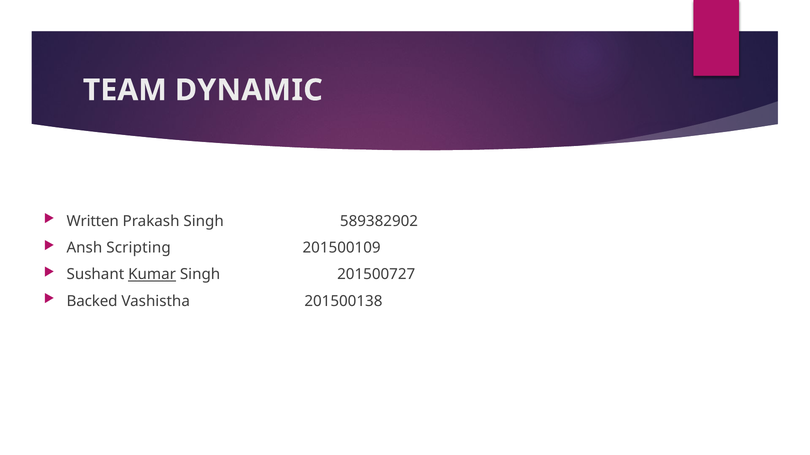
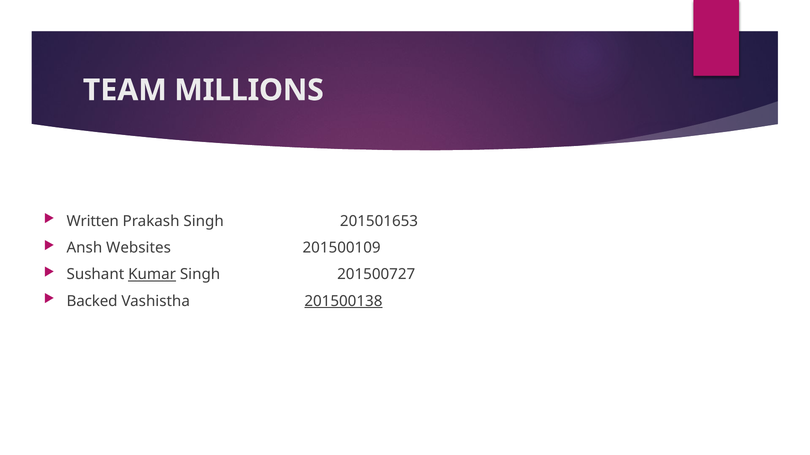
DYNAMIC: DYNAMIC -> MILLIONS (249, 90)
589382902: 589382902 -> 201501653 (379, 221)
Scripting: Scripting -> Websites (139, 248)
201500138 underline: none -> present (343, 301)
